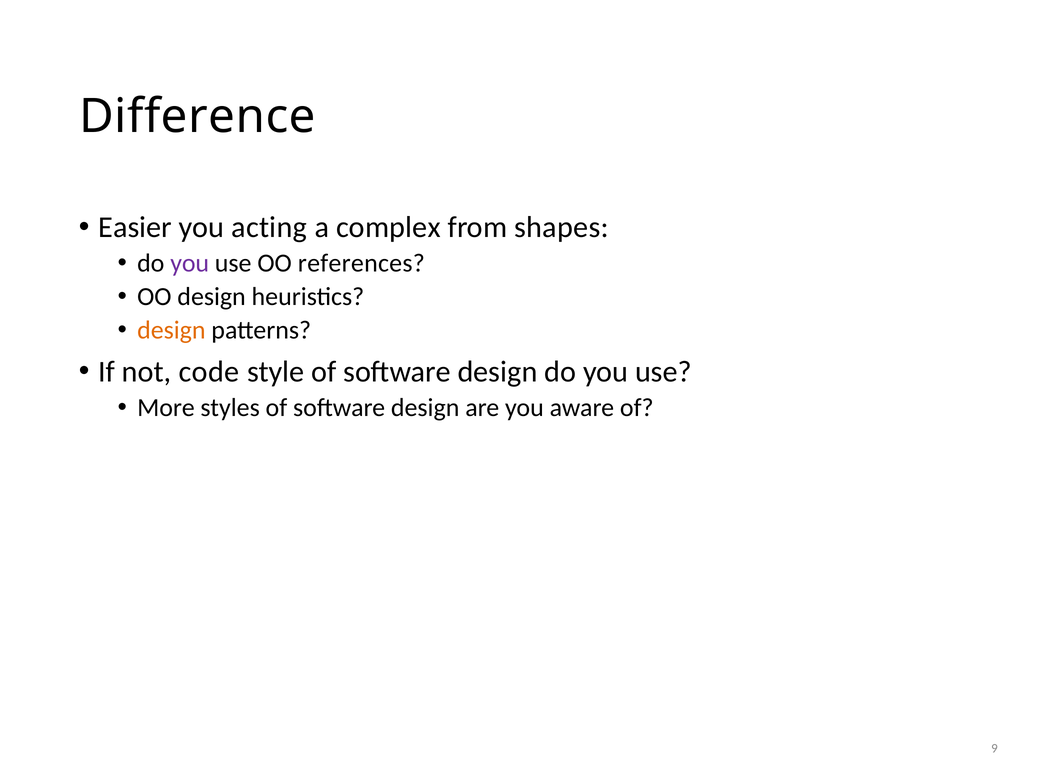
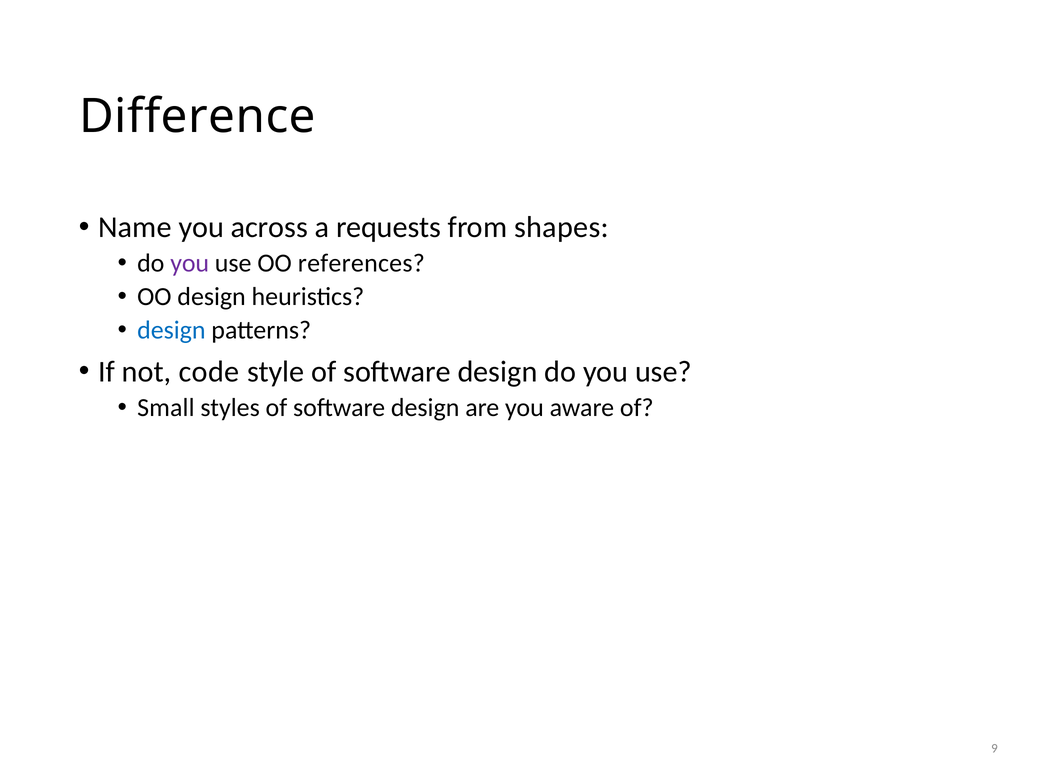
Easier: Easier -> Name (135, 227)
acting: acting -> across (269, 227)
complex: complex -> requests (389, 227)
design colour: orange -> blue (171, 330)
More: More -> Small (166, 407)
